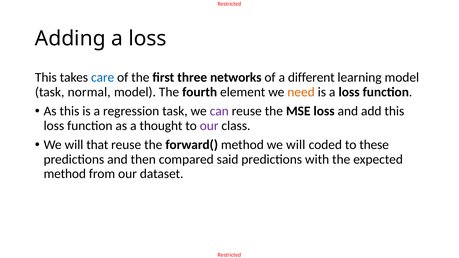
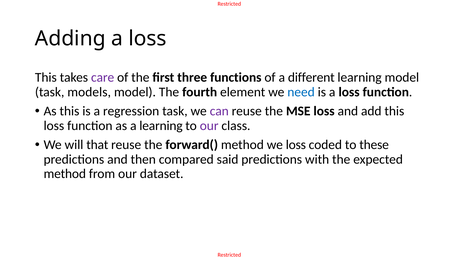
care colour: blue -> purple (103, 78)
networks: networks -> functions (236, 78)
normal: normal -> models (89, 92)
need colour: orange -> blue (301, 92)
a thought: thought -> learning (161, 126)
method we will: will -> loss (296, 145)
